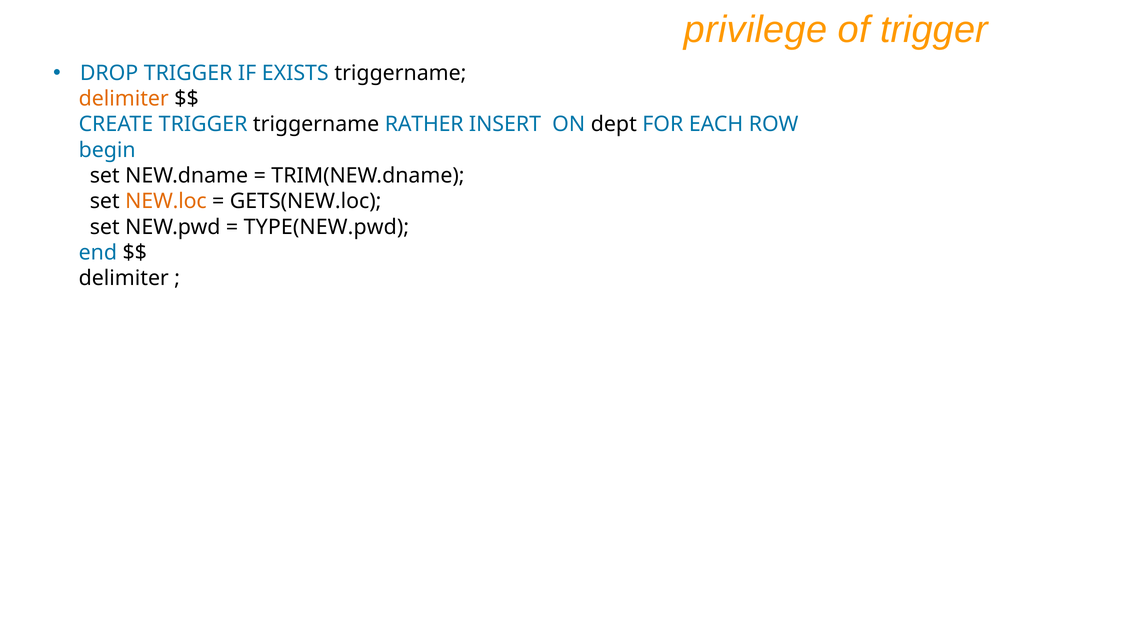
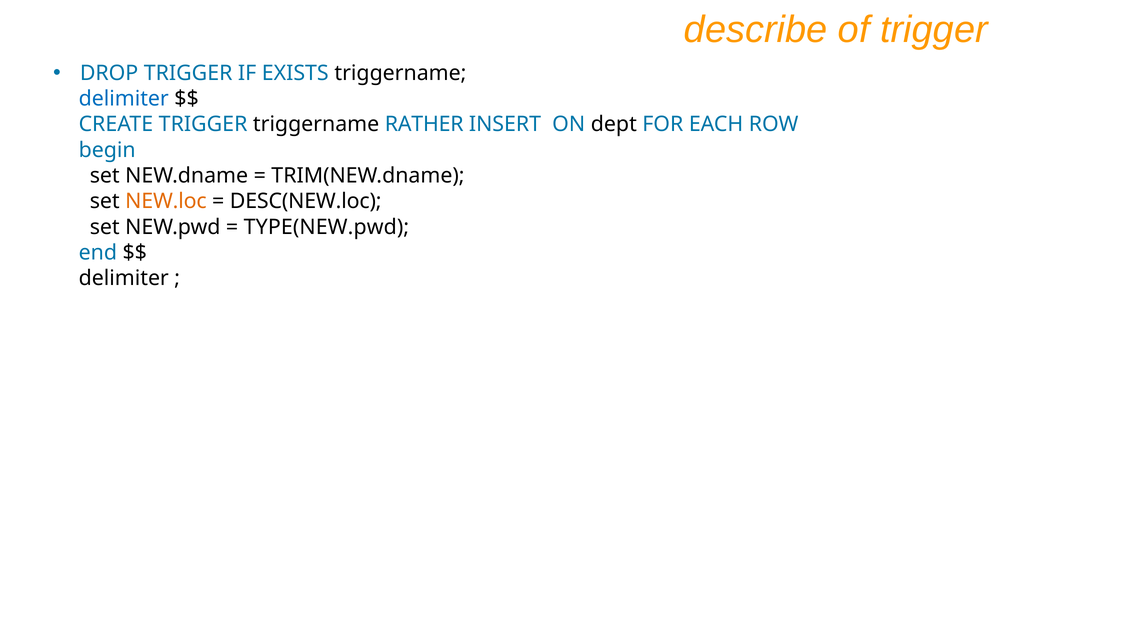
privilege: privilege -> describe (756, 30)
delimiter colour: orange -> blue (124, 99)
GETS(NEW.loc: GETS(NEW.loc -> DESC(NEW.loc (306, 201)
